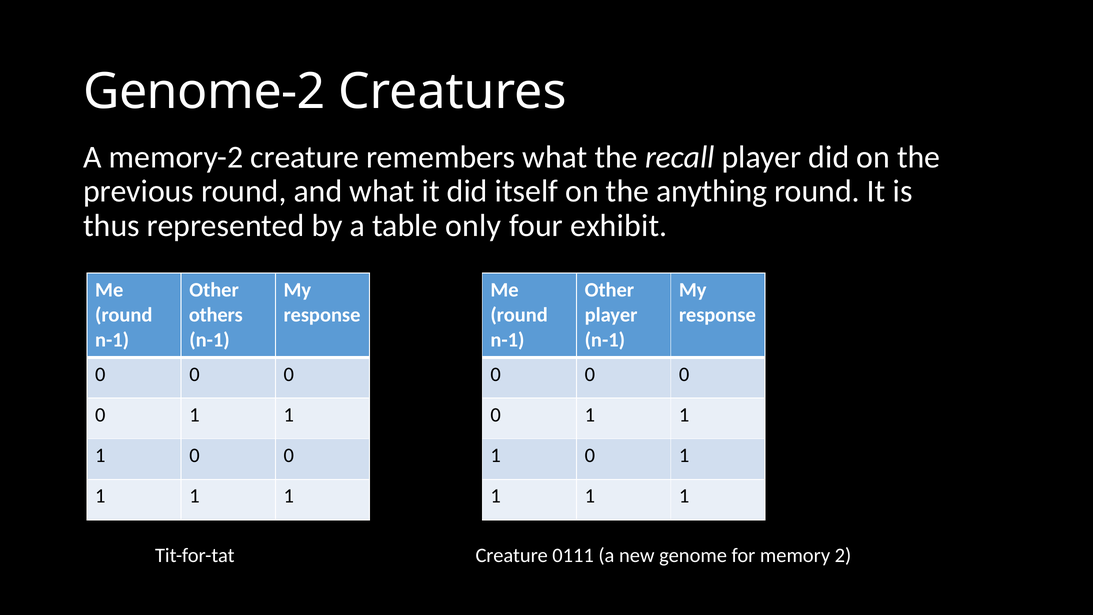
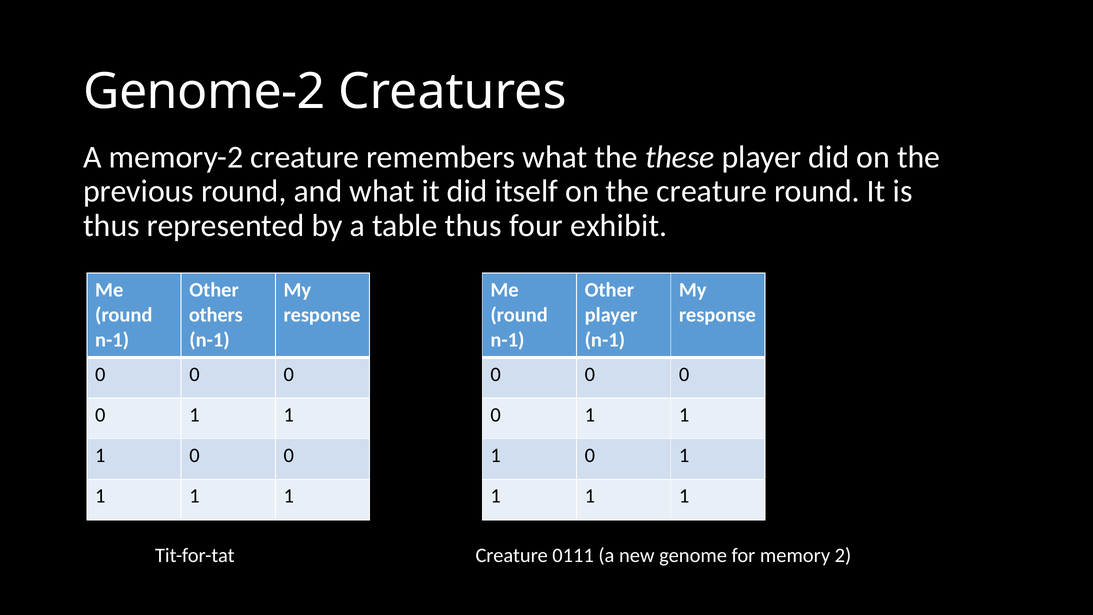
recall: recall -> these (680, 157)
the anything: anything -> creature (712, 191)
table only: only -> thus (473, 226)
